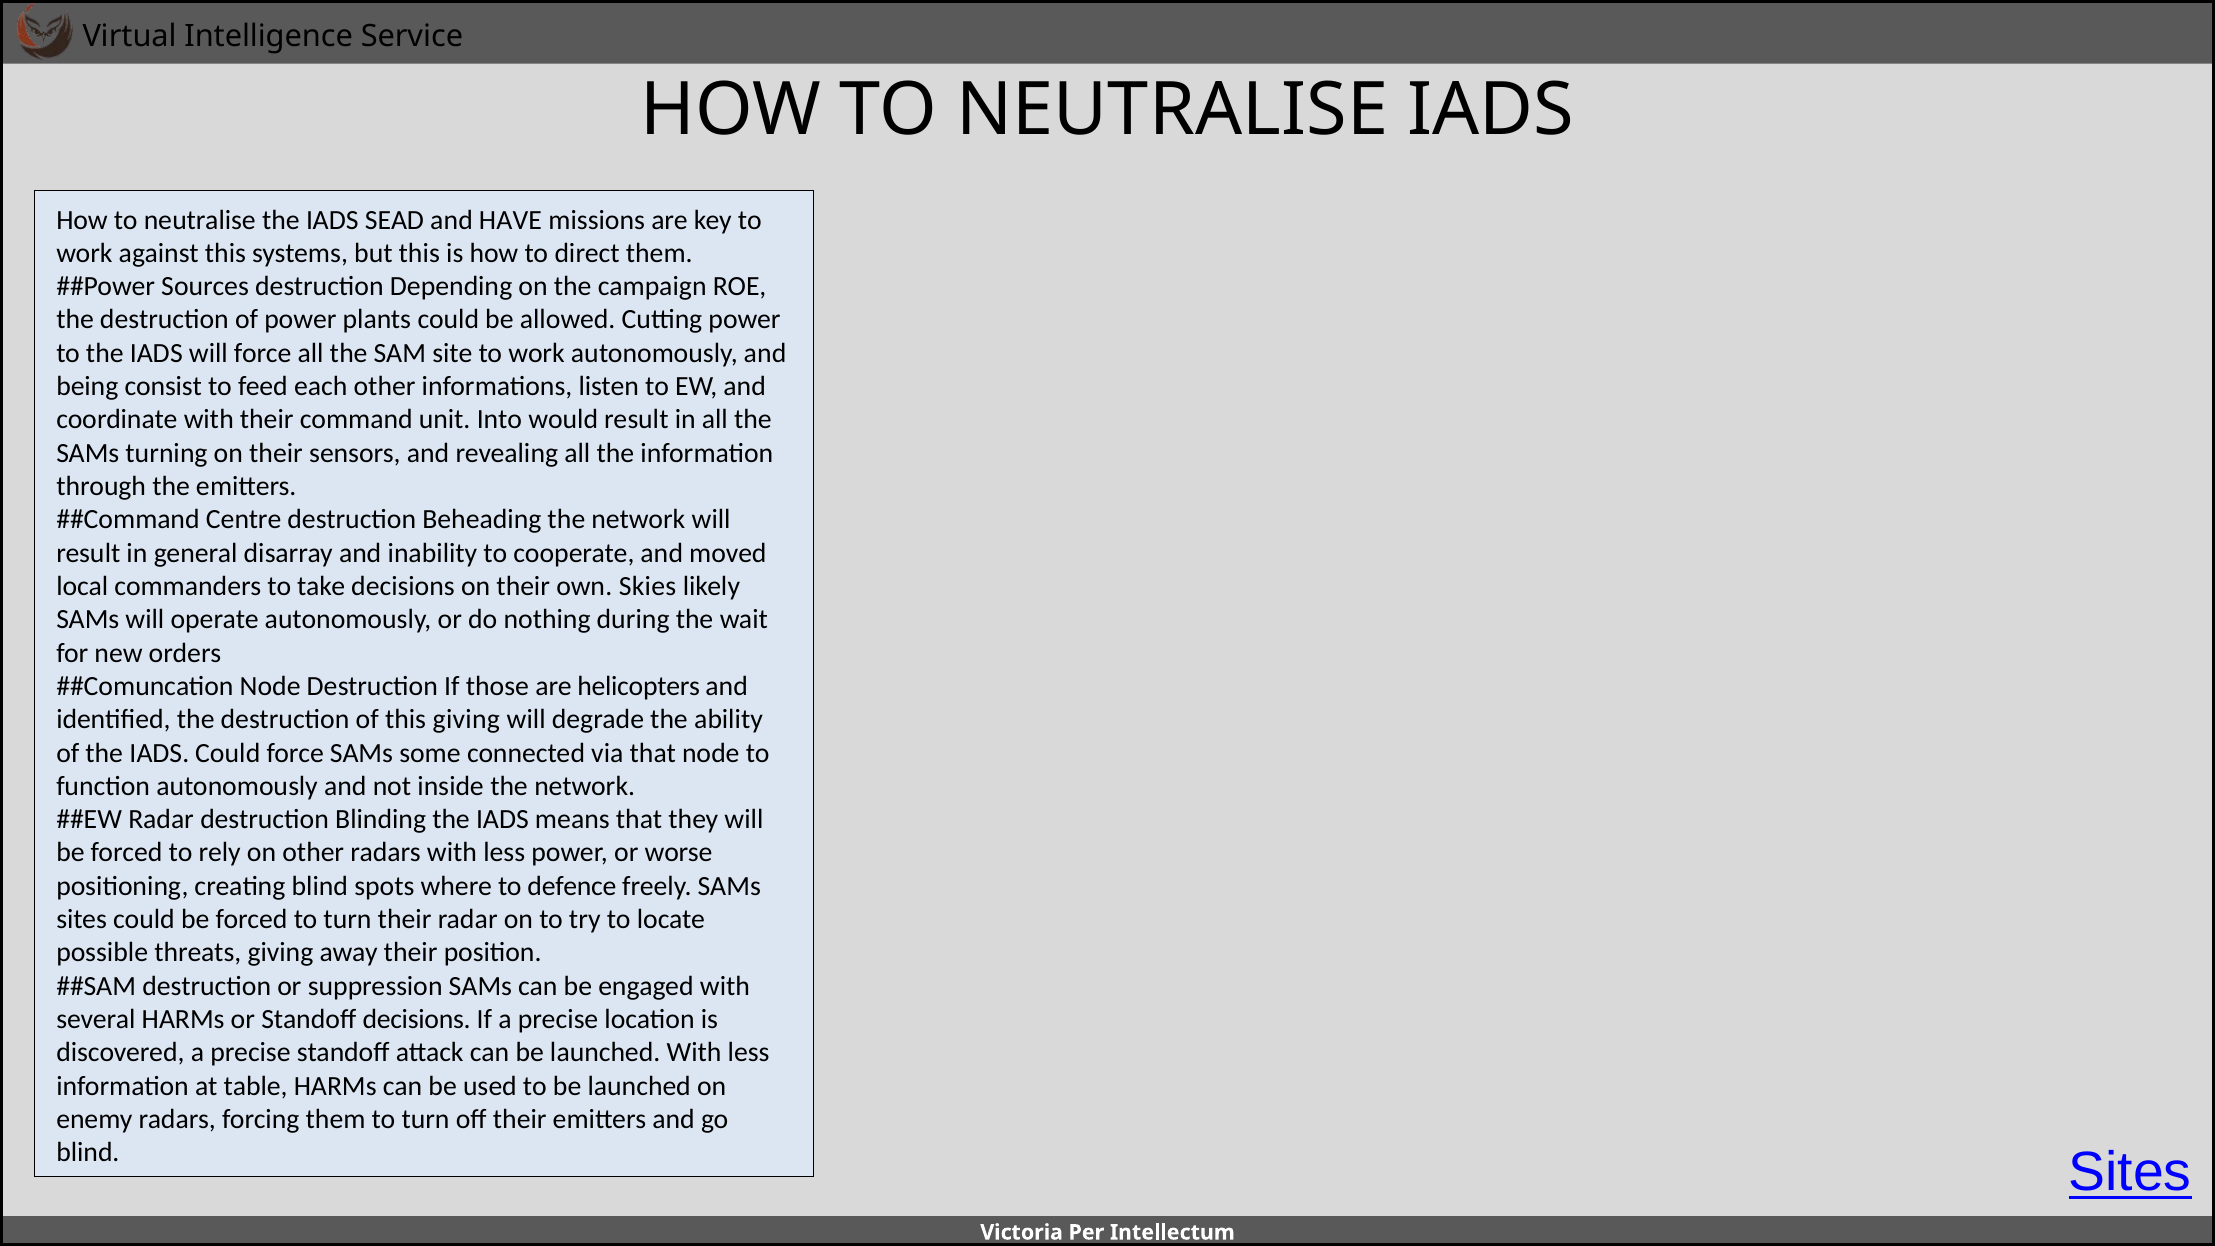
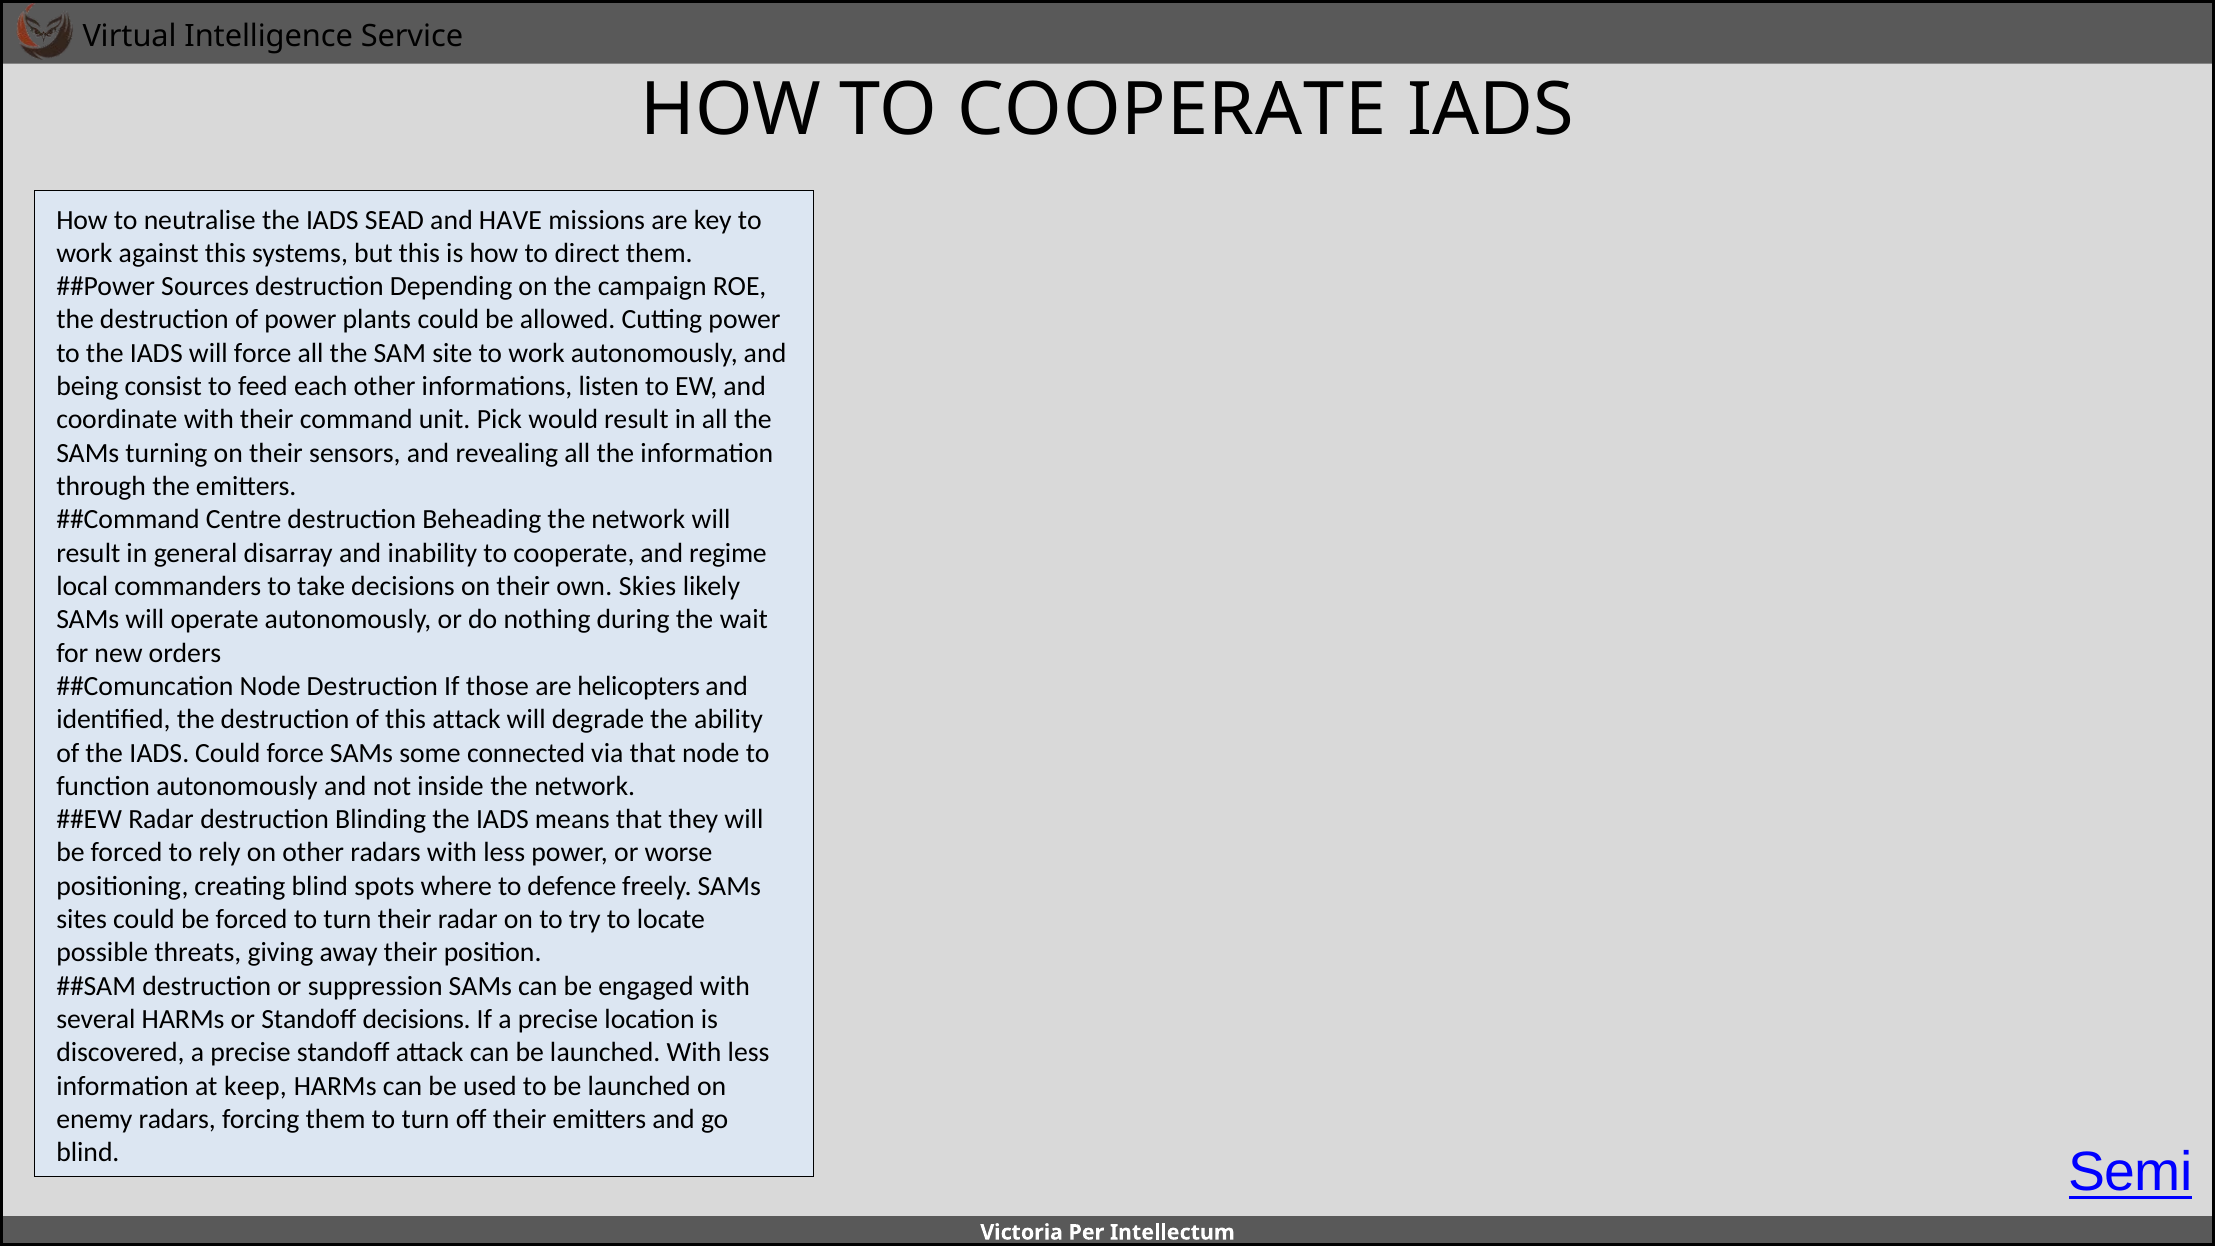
NEUTRALISE: NEUTRALISE -> COOPERATE (1172, 111)
Into: Into -> Pick (499, 420)
moved: moved -> regime (728, 553)
this giving: giving -> attack (467, 720)
table: table -> keep (255, 1086)
blind Sites: Sites -> Semi (2130, 1173)
